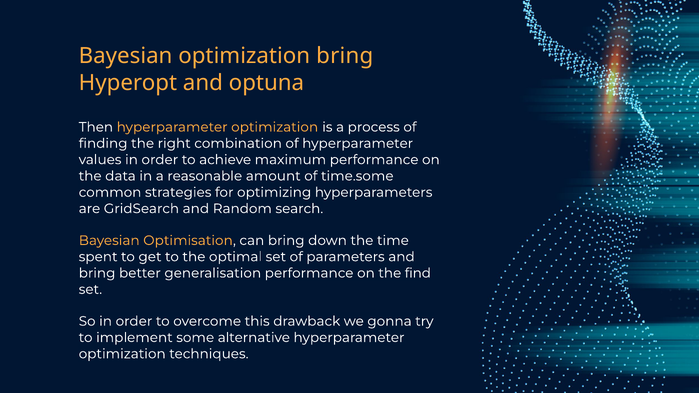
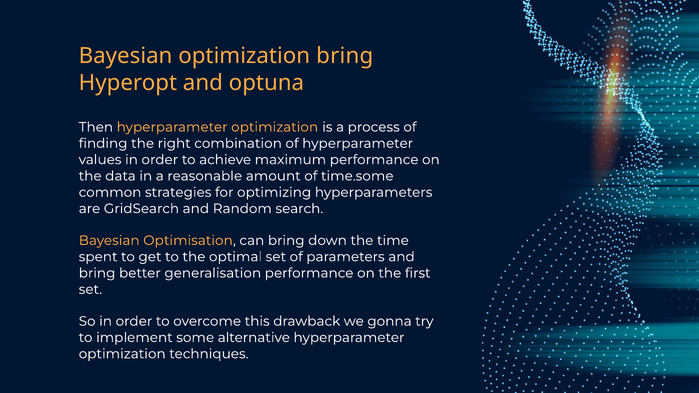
find: find -> first (418, 273)
